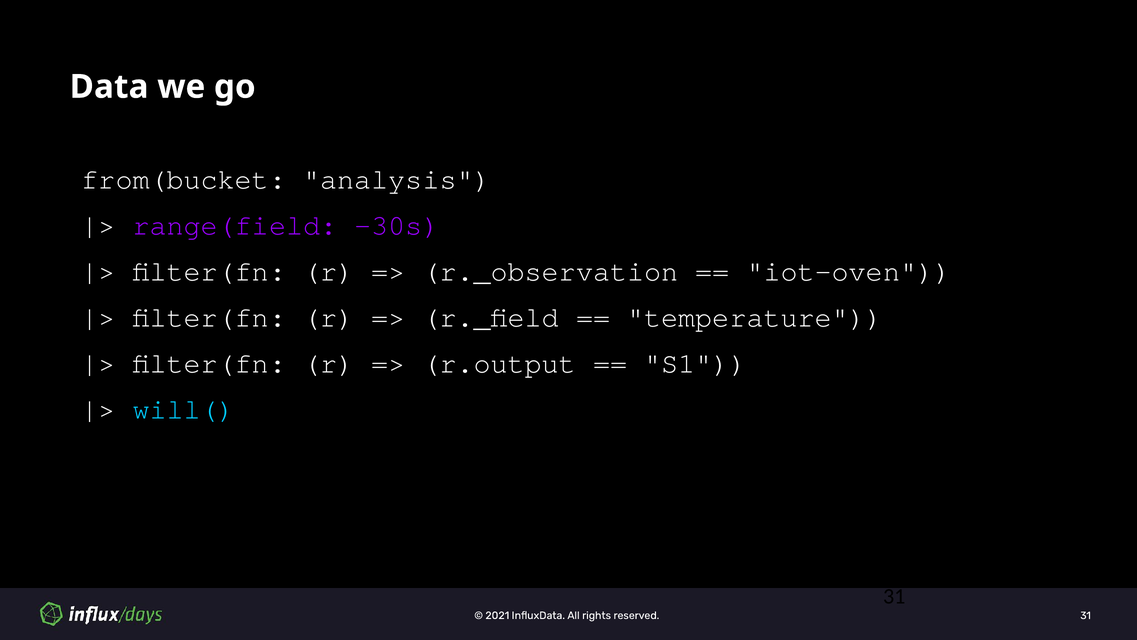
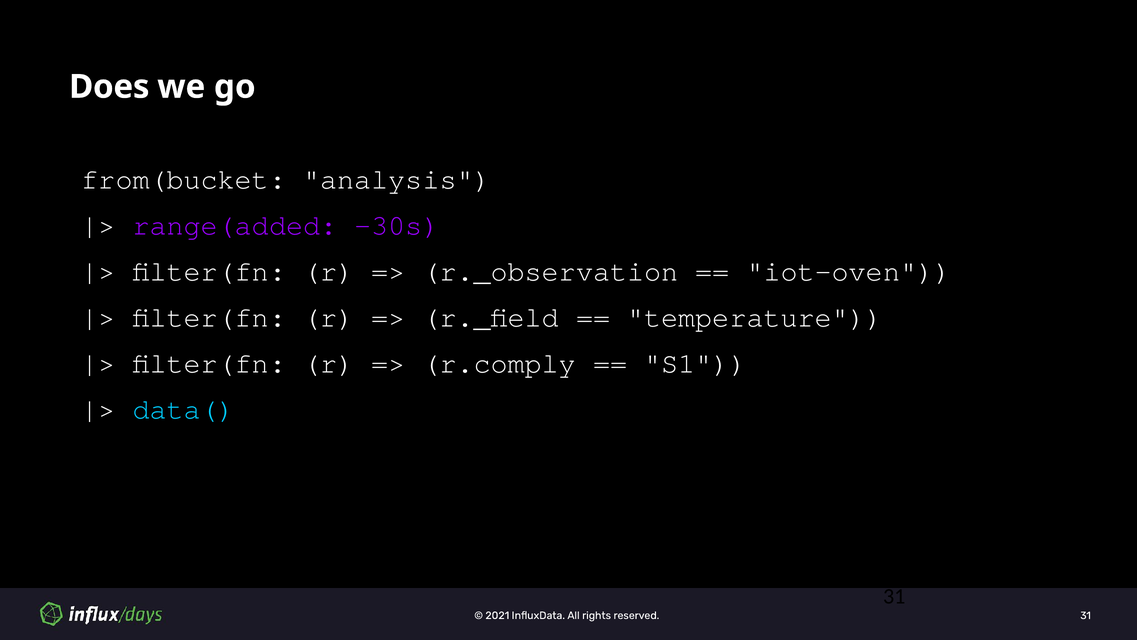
Data: Data -> Does (109, 87)
range(field: range(field -> range(added (235, 225)
r.output: r.output -> r.comply (499, 363)
will(: will( -> data( (184, 409)
